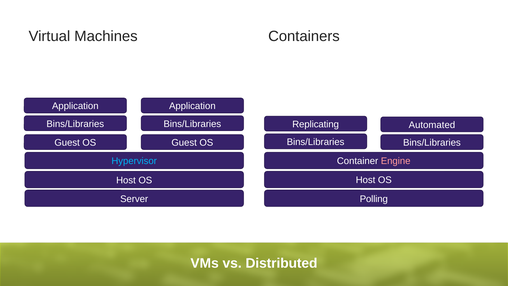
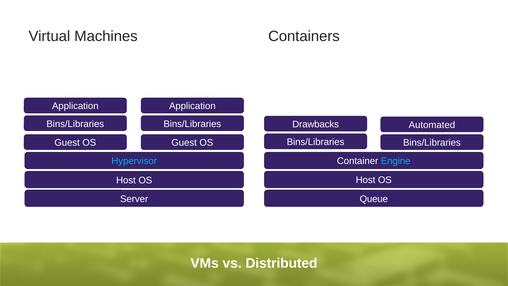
Replicating: Replicating -> Drawbacks (316, 124)
Engine colour: pink -> light blue (396, 161)
Polling: Polling -> Queue (374, 199)
